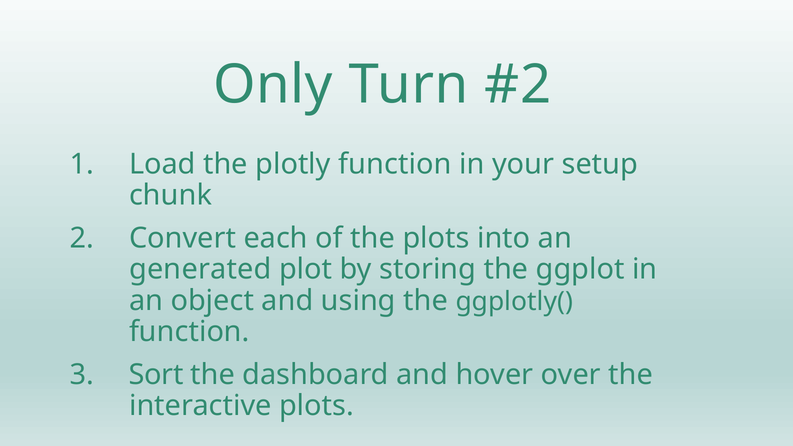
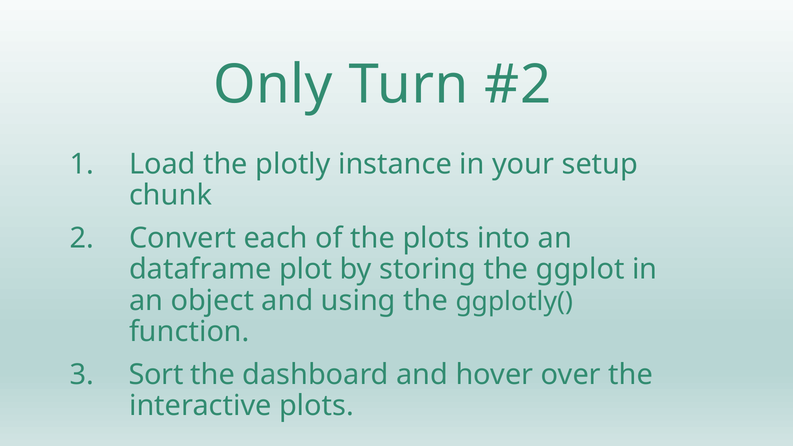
plotly function: function -> instance (395, 164)
generated: generated -> dataframe (200, 269)
